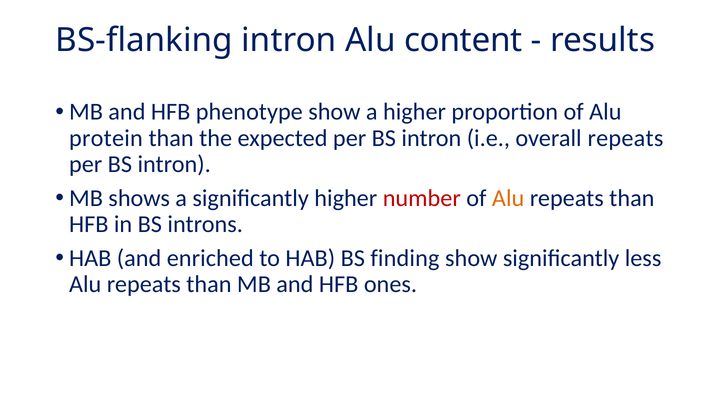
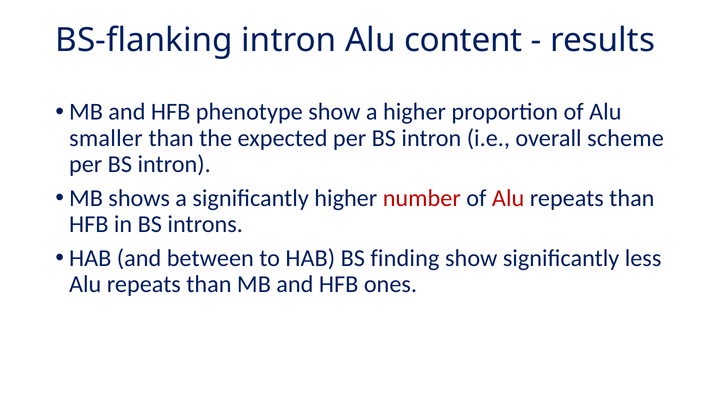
protein: protein -> smaller (106, 138)
overall repeats: repeats -> scheme (625, 138)
Alu colour: orange -> red (508, 198)
enriched: enriched -> between (210, 258)
